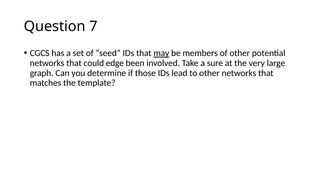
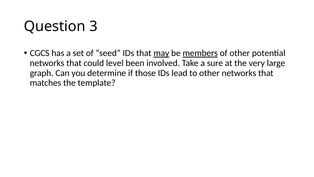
7: 7 -> 3 (93, 26)
members underline: none -> present (200, 53)
edge: edge -> level (115, 63)
